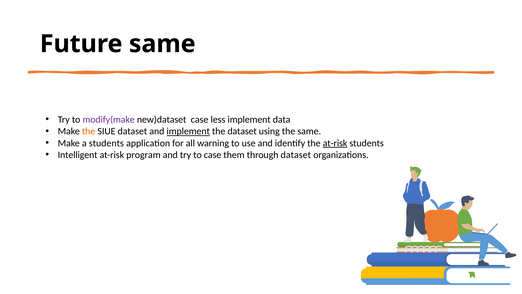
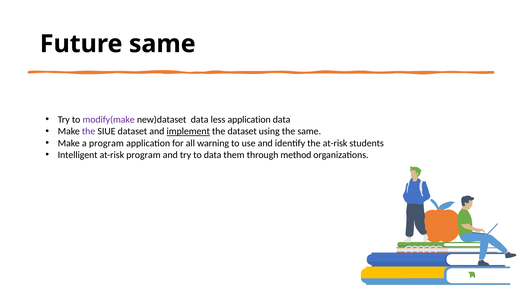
new)dataset case: case -> data (200, 119)
less implement: implement -> application (249, 119)
the colour: orange -> purple (89, 131)
a students: students -> program (106, 143)
at-risk underline: present -> none (335, 143)
to case: case -> data (213, 155)
through dataset: dataset -> method (296, 155)
